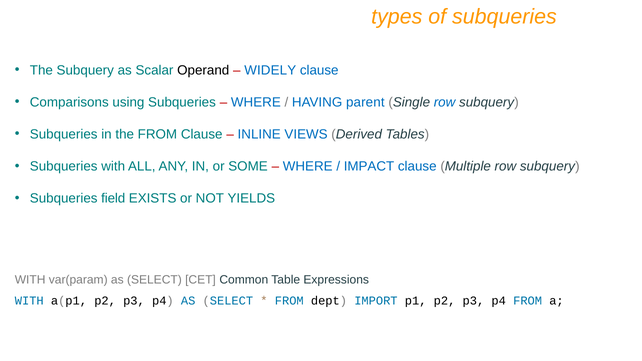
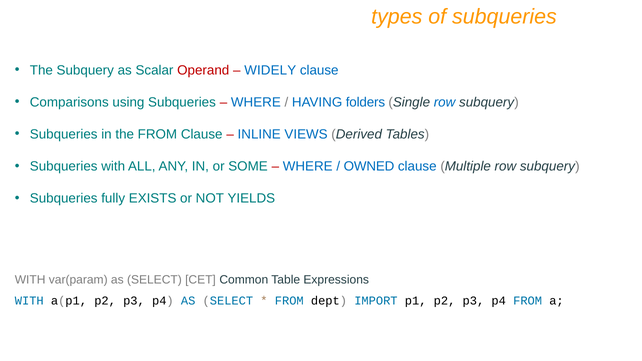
Operand colour: black -> red (203, 70)
parent: parent -> folders (365, 102)
IMPACT: IMPACT -> OWNED (369, 166)
field: field -> fully (113, 199)
